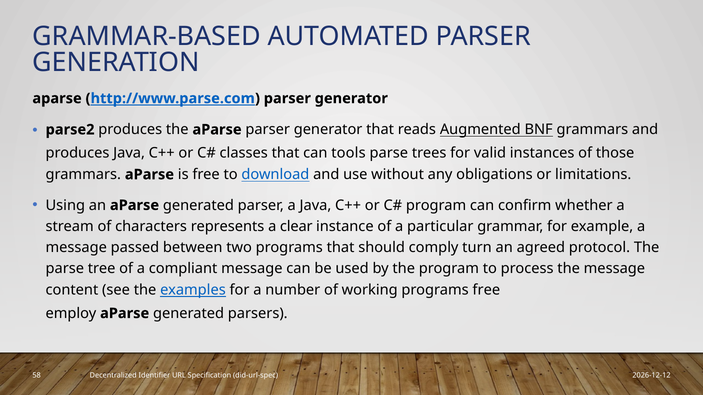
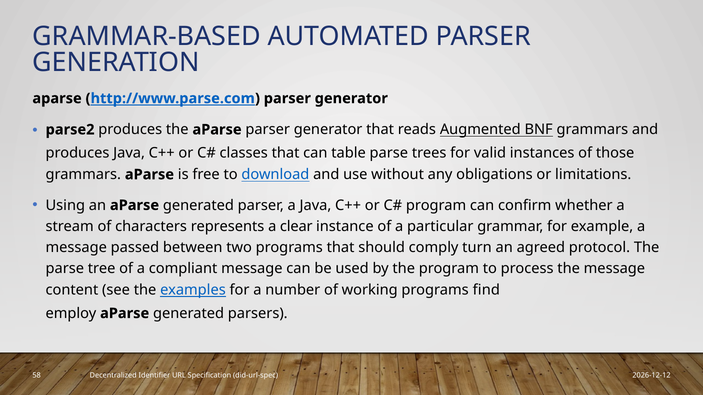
tools: tools -> table (349, 153)
programs free: free -> find (486, 290)
